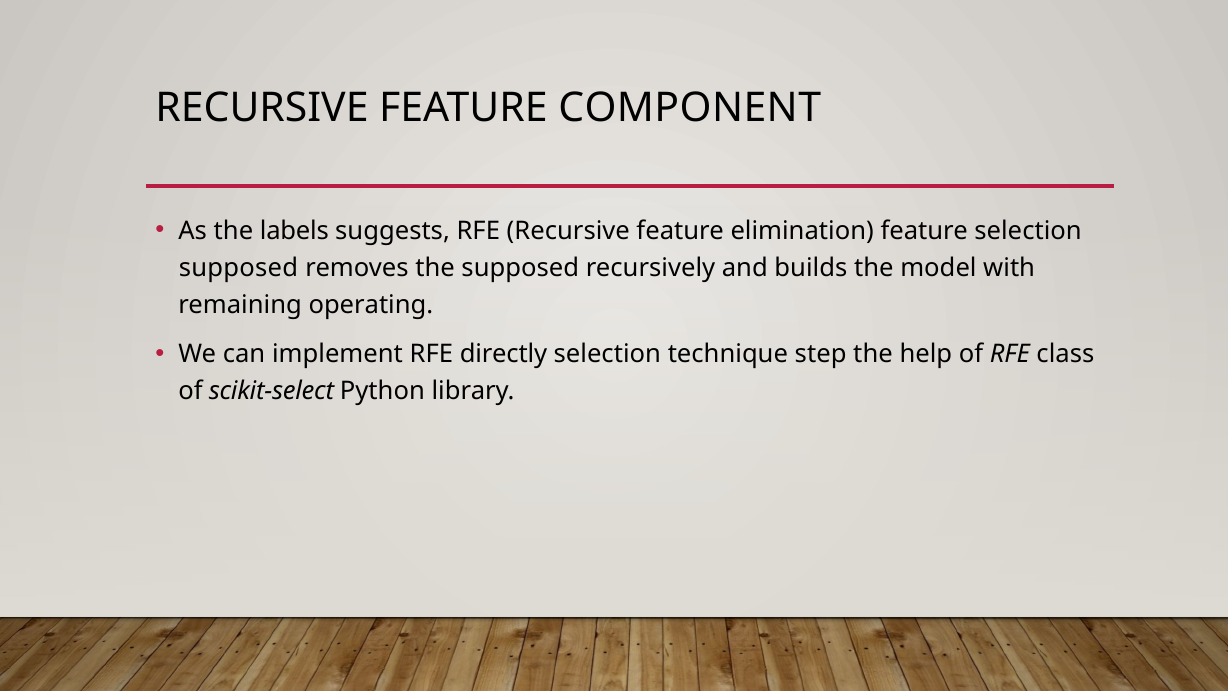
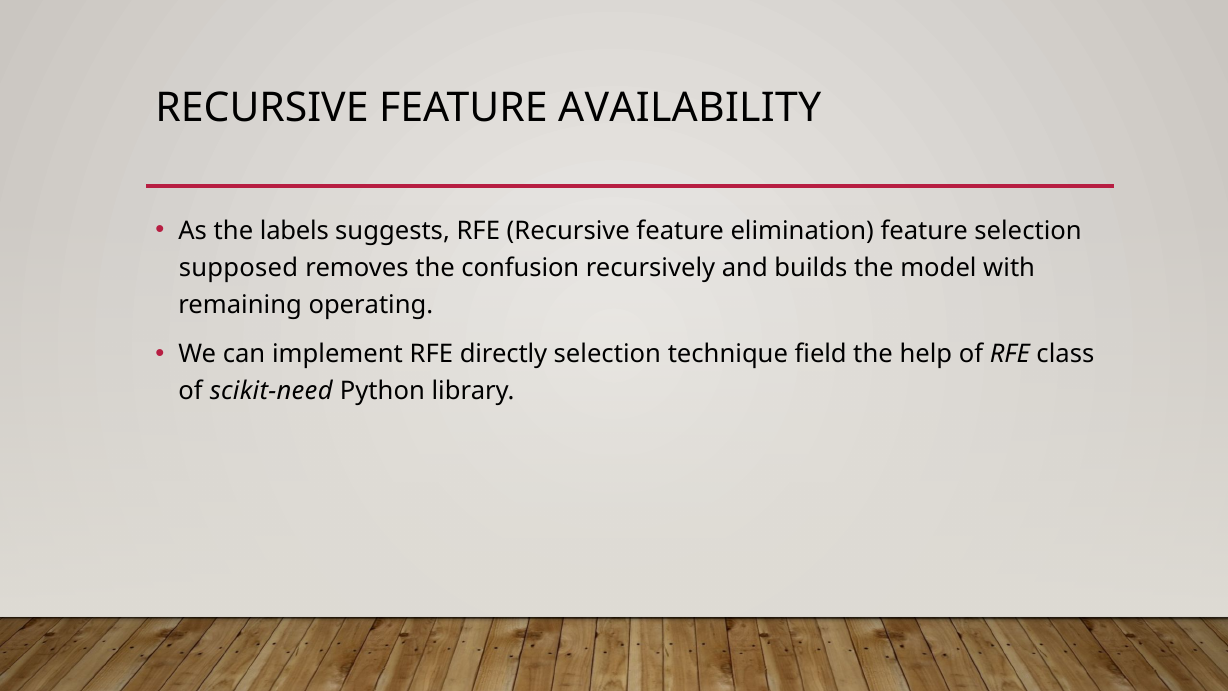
COMPONENT: COMPONENT -> AVAILABILITY (690, 108)
the supposed: supposed -> confusion (520, 268)
step: step -> field (821, 354)
scikit-select: scikit-select -> scikit-need (271, 391)
